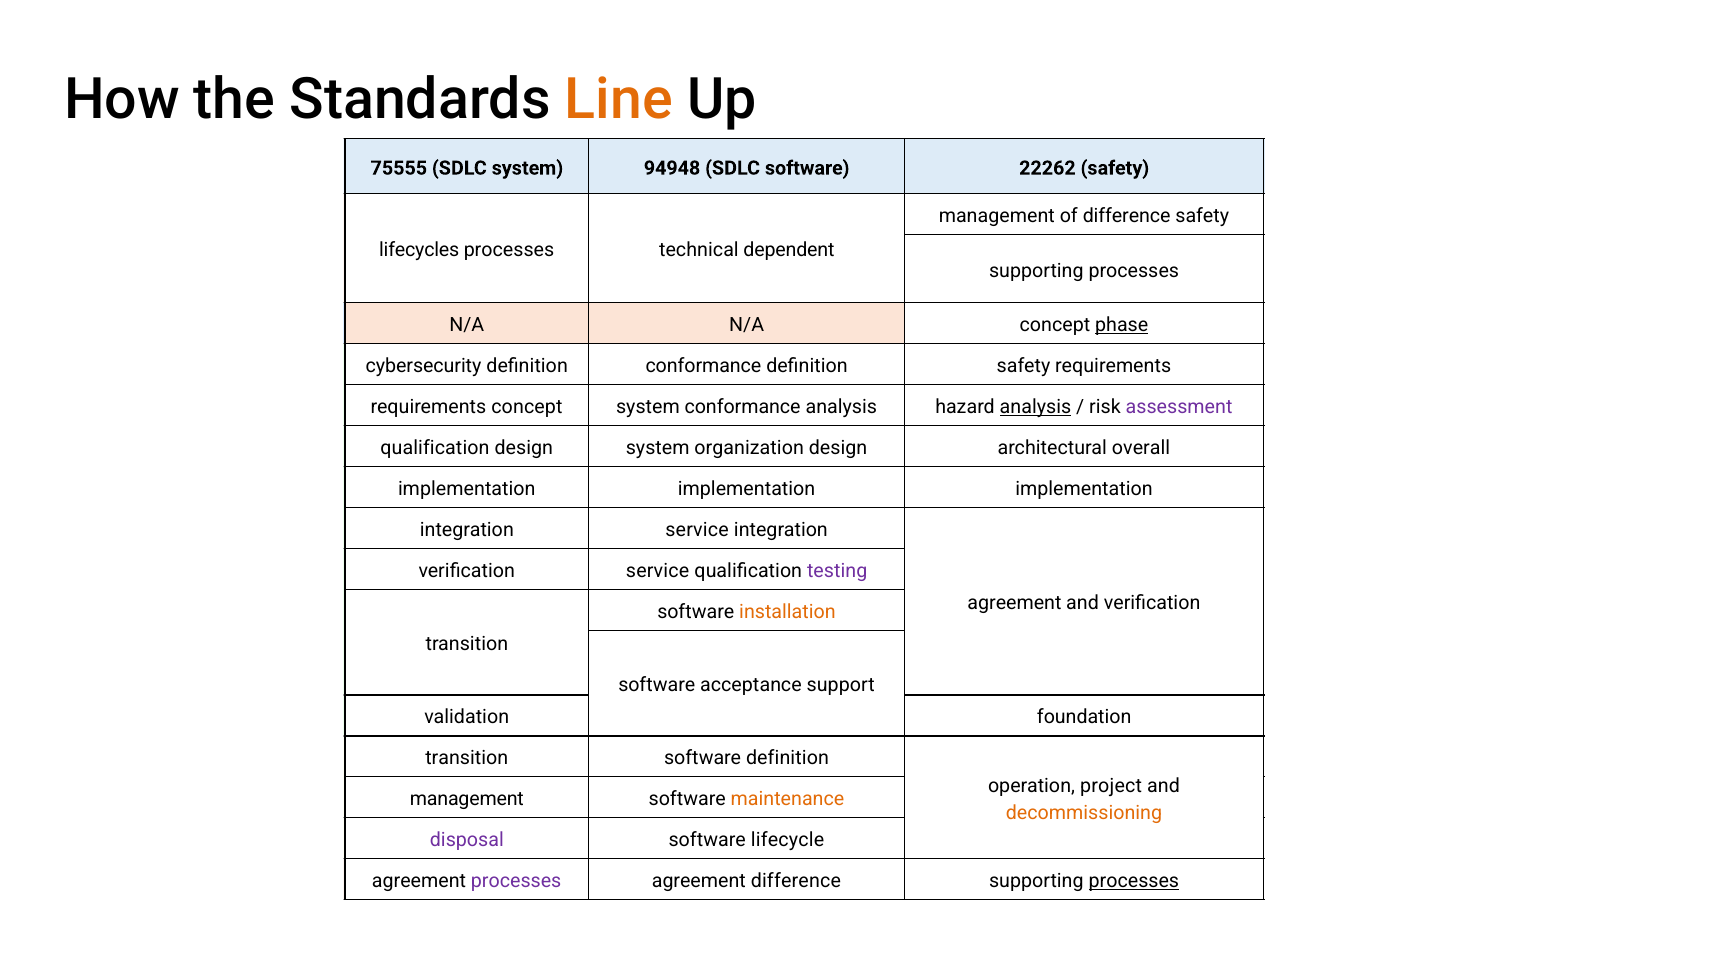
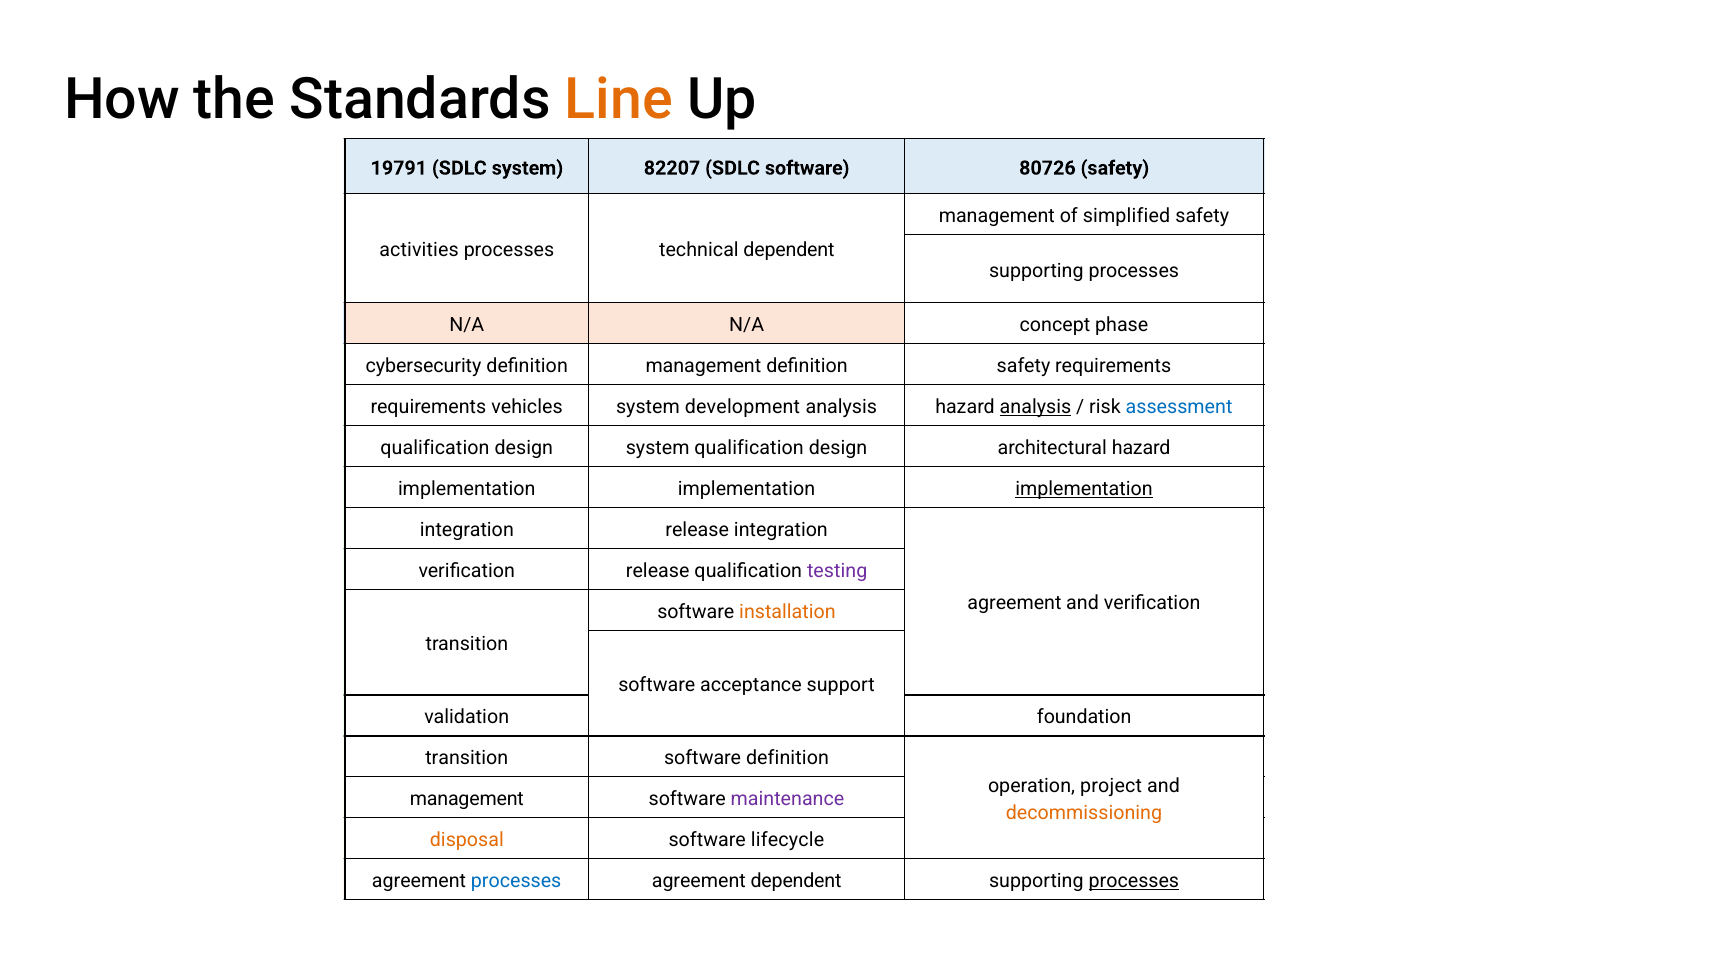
75555: 75555 -> 19791 (399, 168)
94948: 94948 -> 82207 (672, 168)
22262: 22262 -> 80726 (1047, 168)
of difference: difference -> simplified (1126, 216)
lifecycles: lifecycles -> activities (419, 250)
phase underline: present -> none (1122, 325)
definition conformance: conformance -> management (703, 366)
requirements concept: concept -> vehicles (527, 407)
system conformance: conformance -> development (742, 407)
assessment colour: purple -> blue (1179, 407)
system organization: organization -> qualification (749, 448)
architectural overall: overall -> hazard (1141, 448)
implementation underline: none -> present (1084, 489)
integration service: service -> release (697, 530)
verification service: service -> release (658, 571)
maintenance colour: orange -> purple (787, 799)
disposal colour: purple -> orange (467, 840)
processes colour: purple -> blue (516, 881)
agreement difference: difference -> dependent (796, 881)
